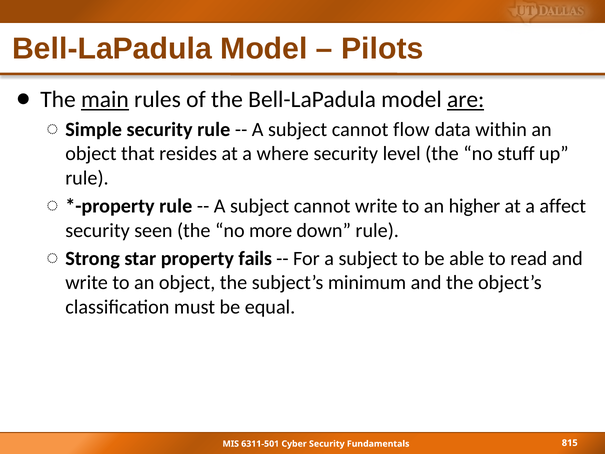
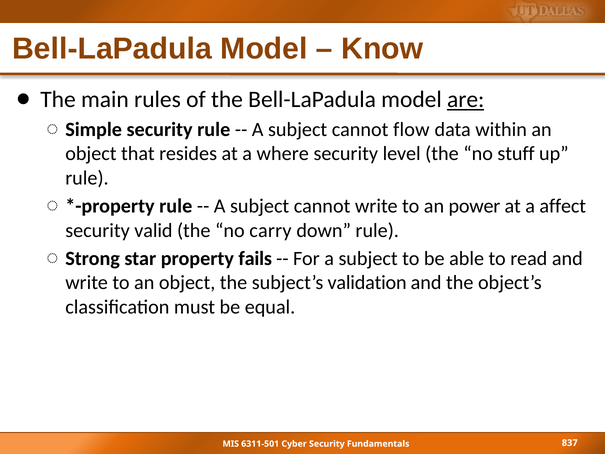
Pilots: Pilots -> Know (382, 49)
main underline: present -> none (105, 99)
higher: higher -> power (474, 206)
seen: seen -> valid (153, 230)
more: more -> carry (270, 230)
minimum: minimum -> validation (367, 283)
815: 815 -> 837 (570, 443)
